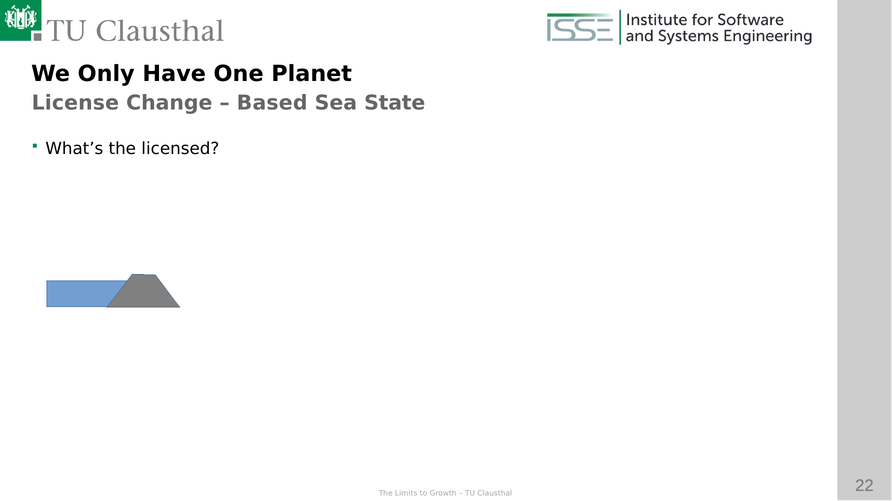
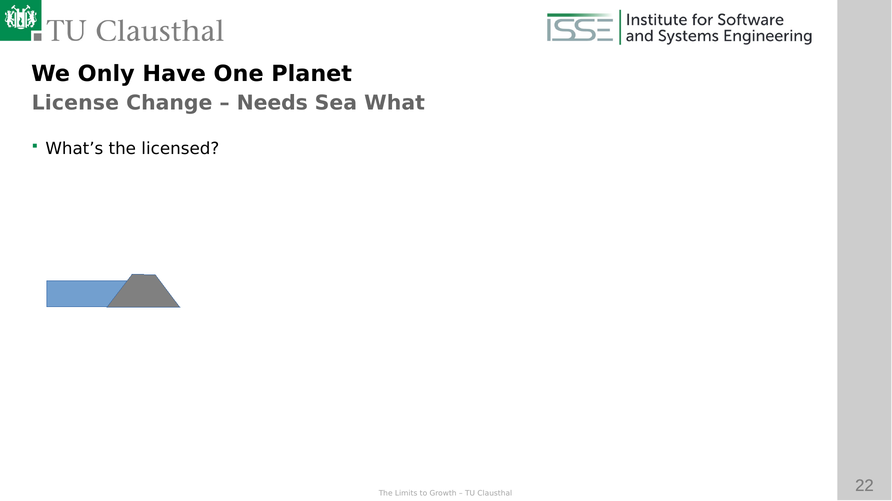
Based: Based -> Needs (272, 103)
State: State -> What (395, 103)
